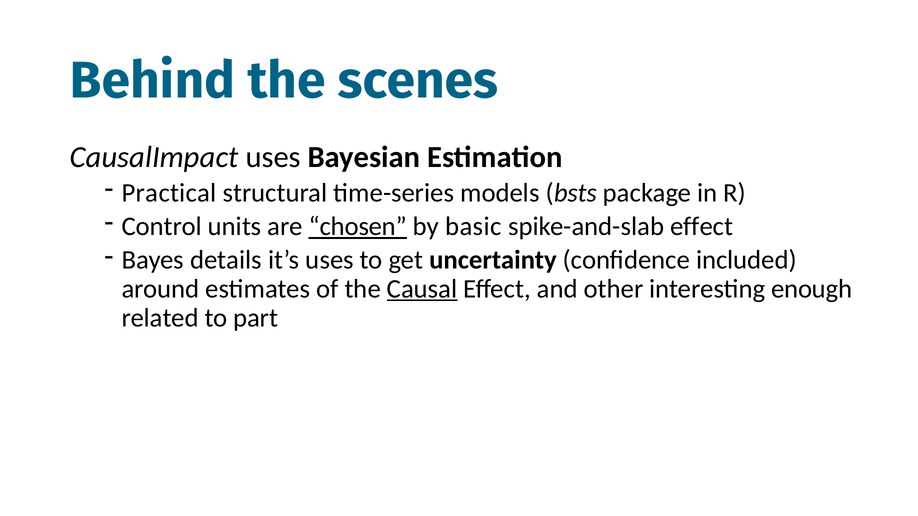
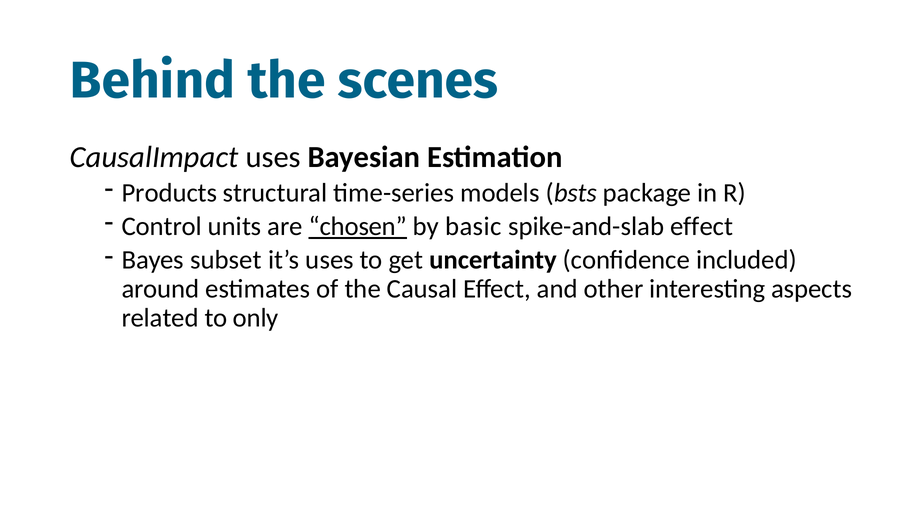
Practical: Practical -> Products (169, 193)
details: details -> subset (226, 260)
Causal underline: present -> none (422, 289)
enough: enough -> aspects (812, 289)
part: part -> only (256, 318)
